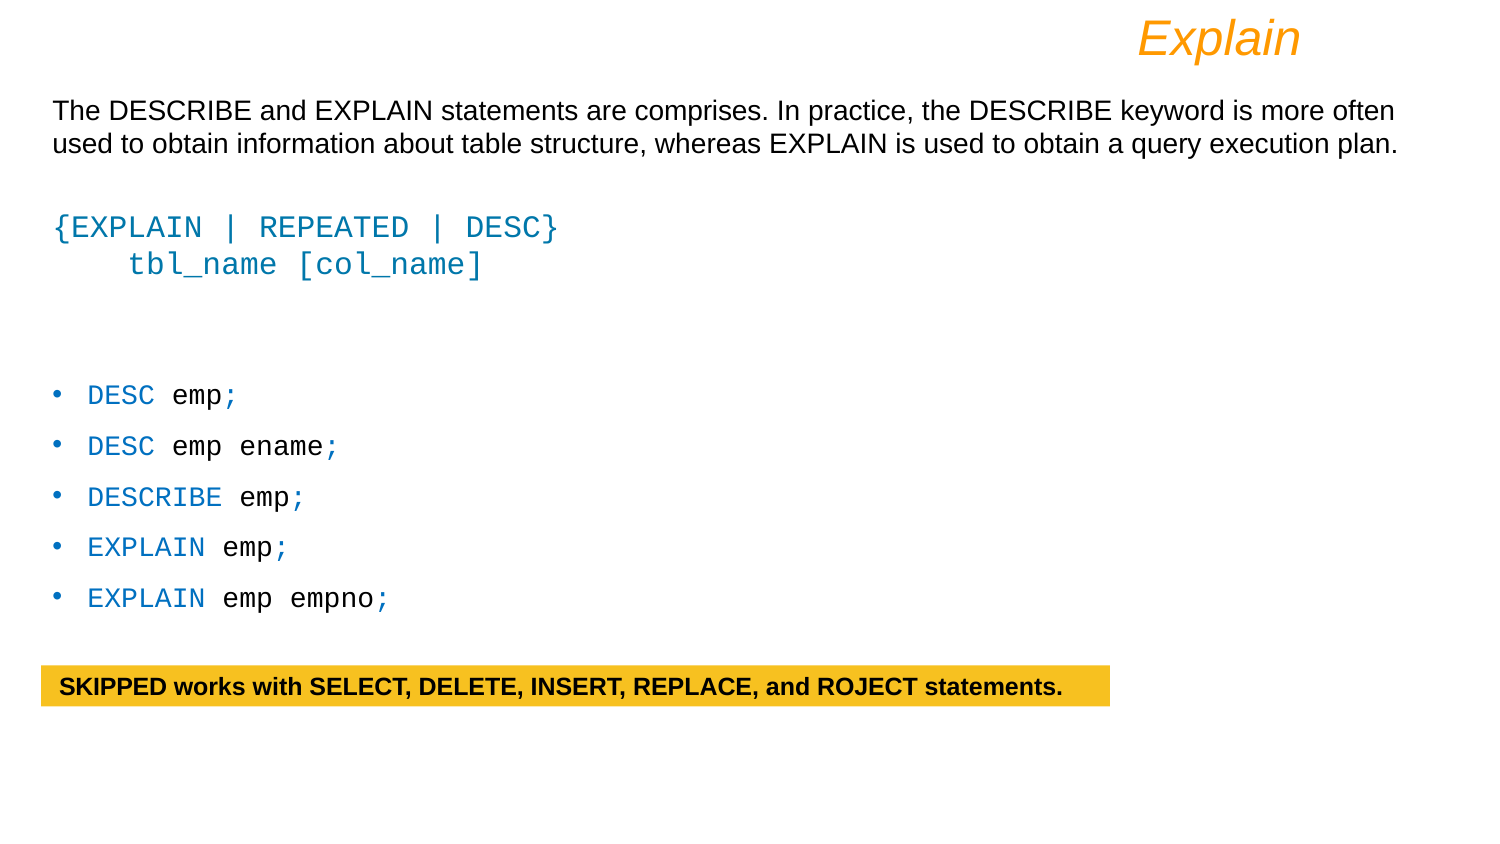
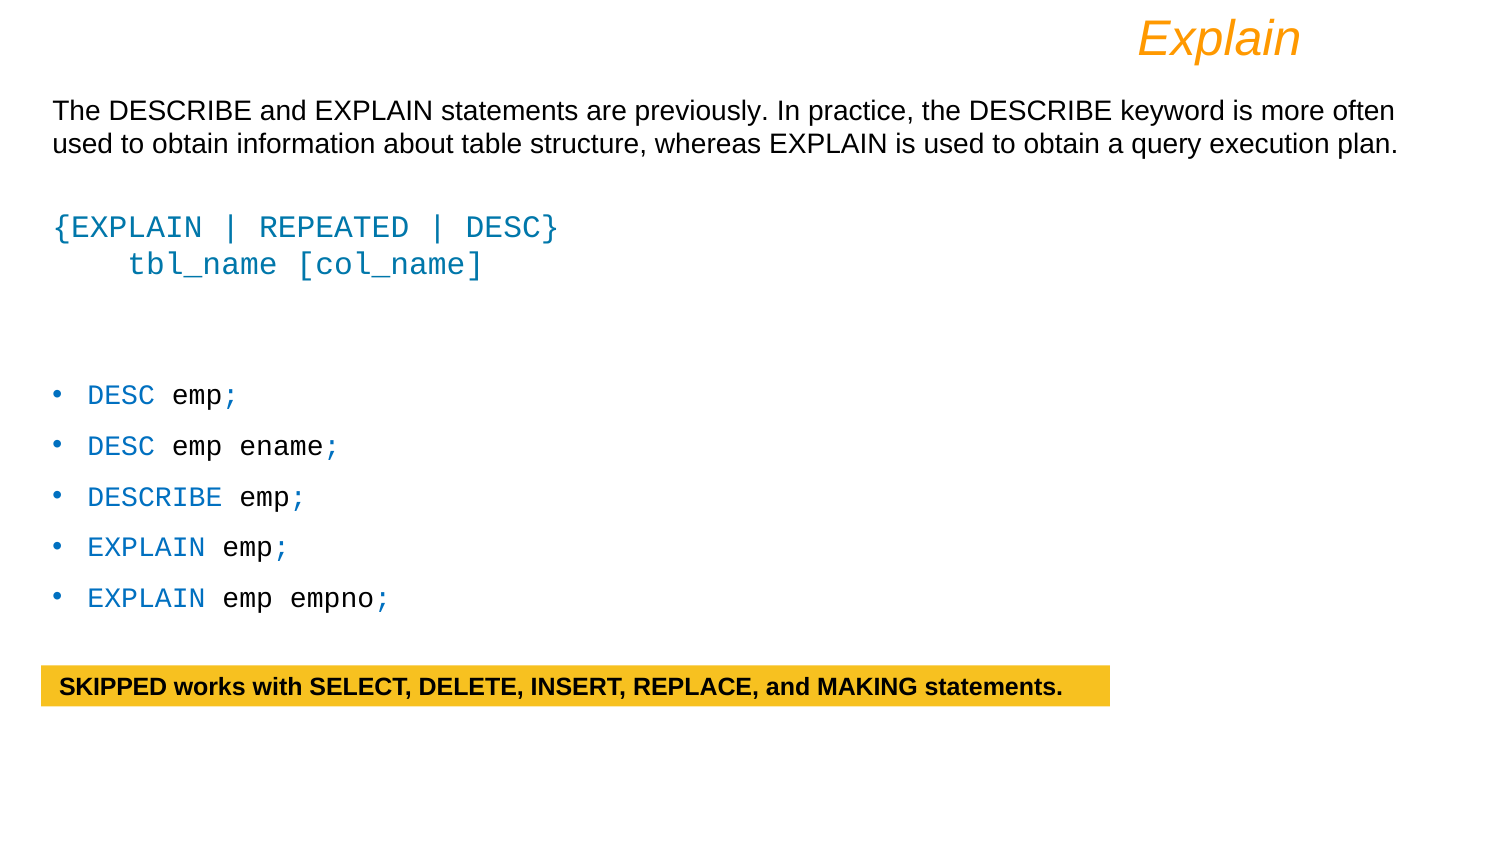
comprises: comprises -> previously (702, 111)
ROJECT: ROJECT -> MAKING (867, 687)
